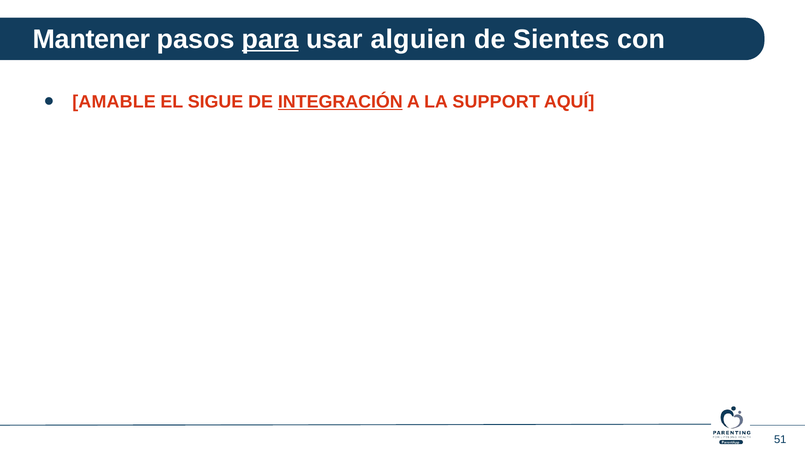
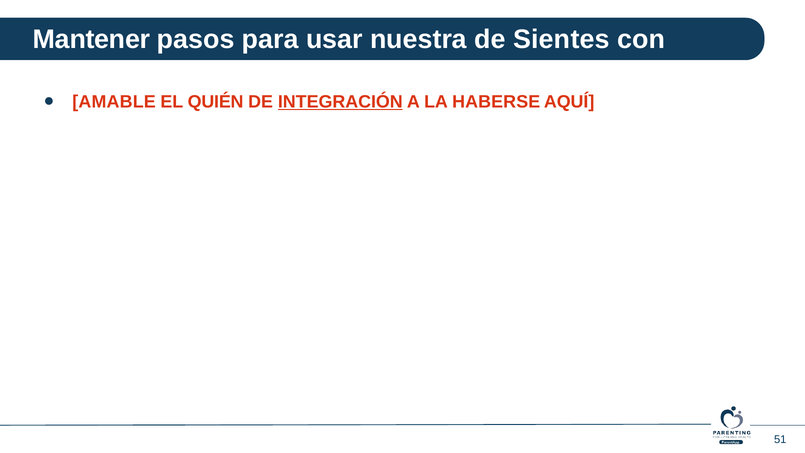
para underline: present -> none (270, 39)
alguien: alguien -> nuestra (418, 39)
SIGUE: SIGUE -> QUIÉN (216, 102)
SUPPORT: SUPPORT -> HABERSE (496, 102)
